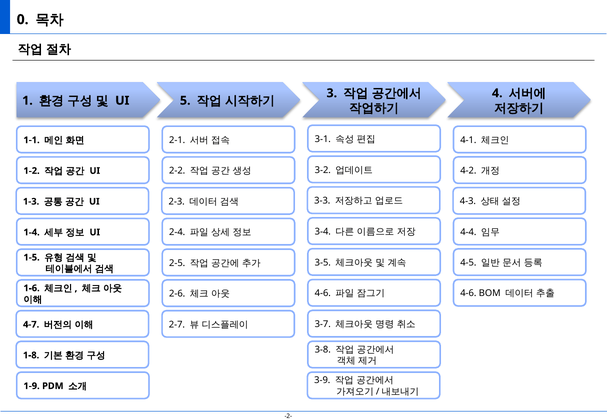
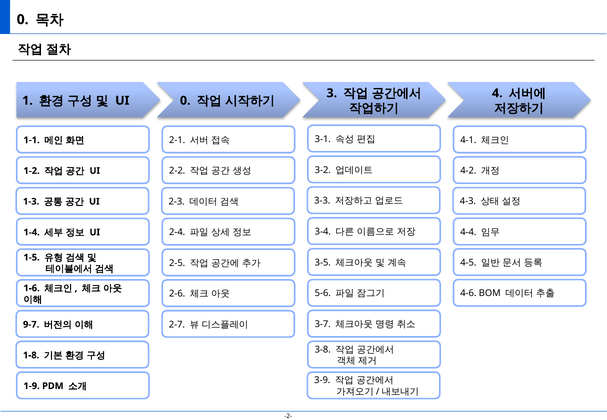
UI 5: 5 -> 0 (185, 101)
4-6: 4-6 -> 5-6 (323, 294)
4-7: 4-7 -> 9-7 (31, 325)
